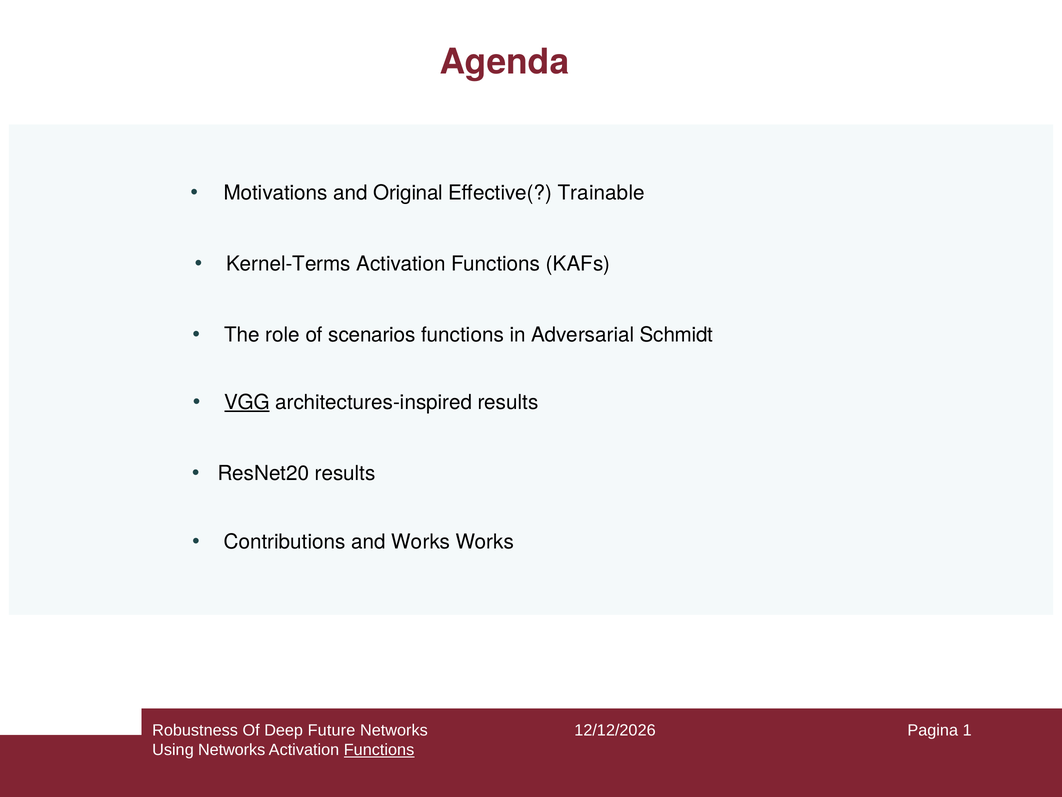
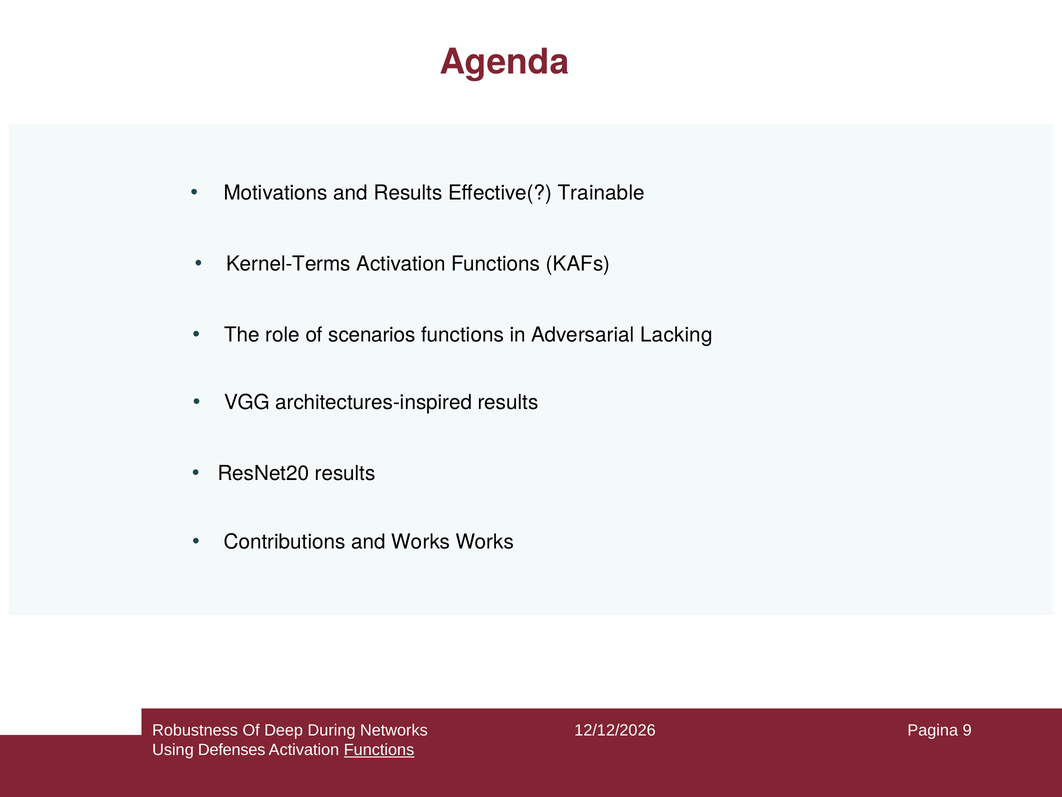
and Original: Original -> Results (408, 193)
Schmidt: Schmidt -> Lacking (676, 335)
VGG underline: present -> none (247, 402)
Future: Future -> During (332, 730)
1: 1 -> 9 (967, 730)
Using Networks: Networks -> Defenses (232, 750)
